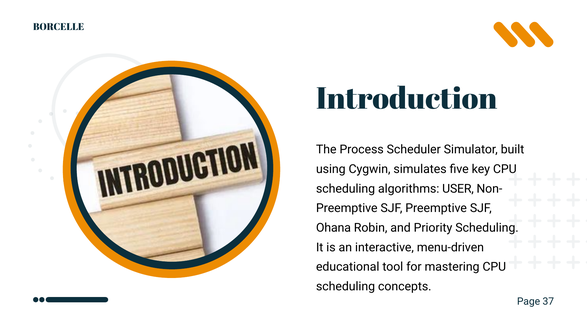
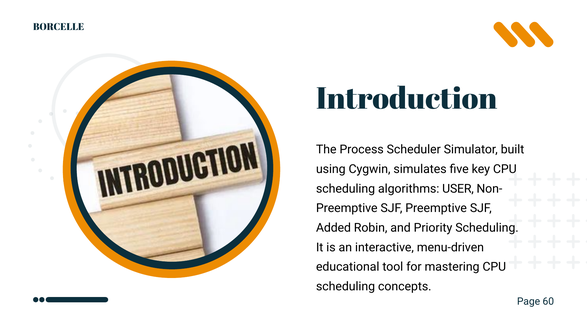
Ohana: Ohana -> Added (333, 228)
37: 37 -> 60 (548, 302)
